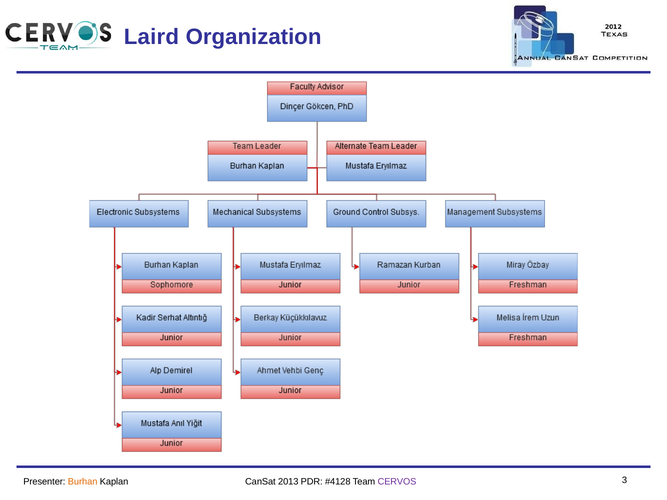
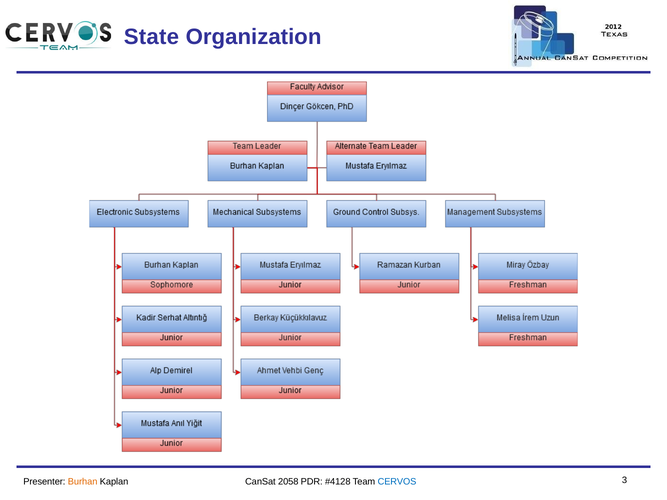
Laird: Laird -> State (151, 37)
2013: 2013 -> 2058 (288, 482)
CERVOS colour: purple -> blue (397, 482)
